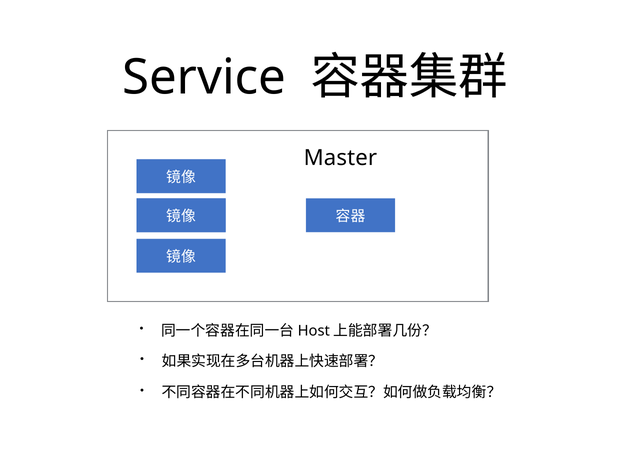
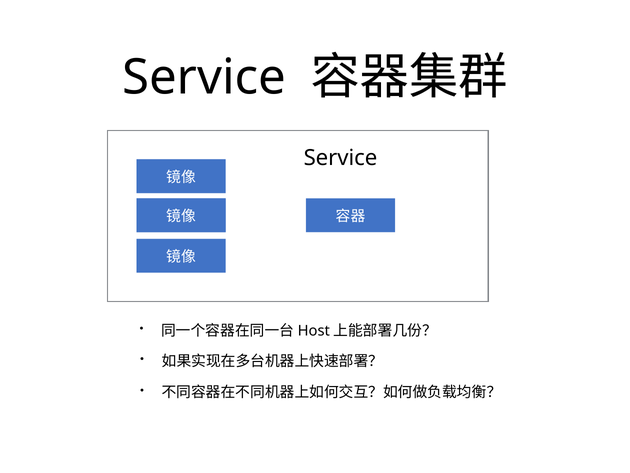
Master: Master -> Service (340, 158)
